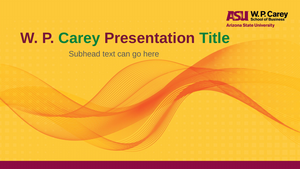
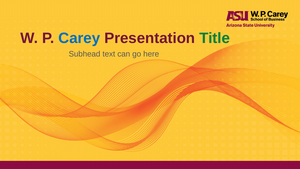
Carey colour: green -> blue (79, 38)
